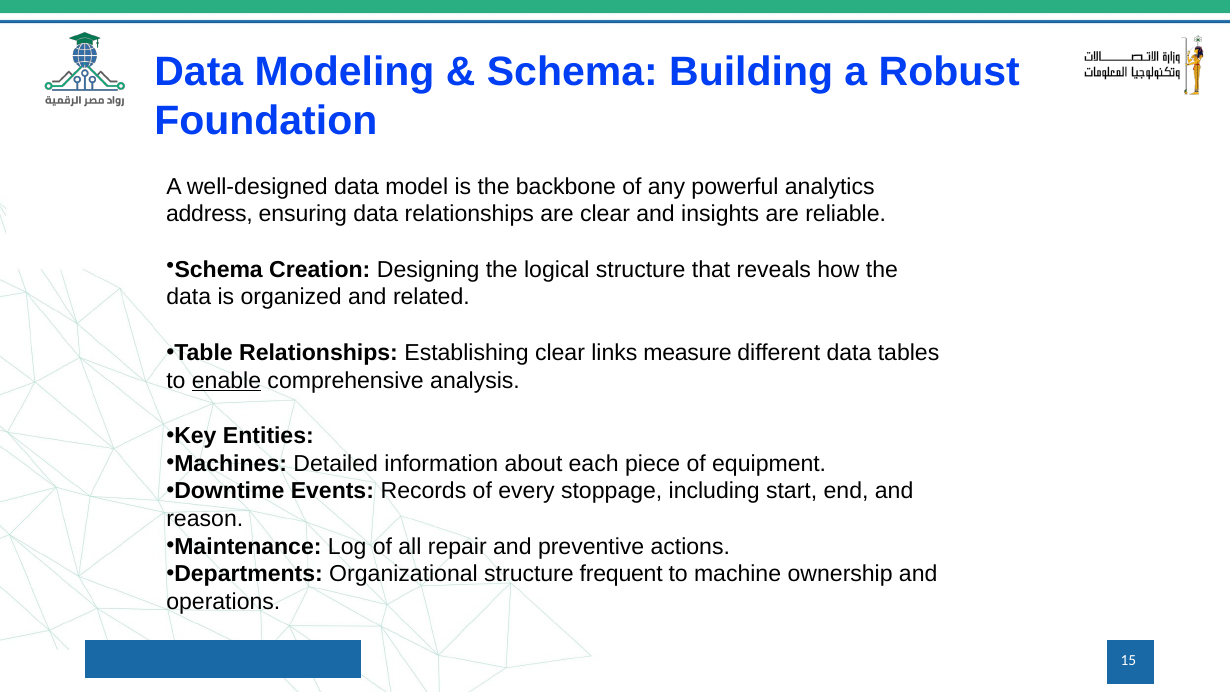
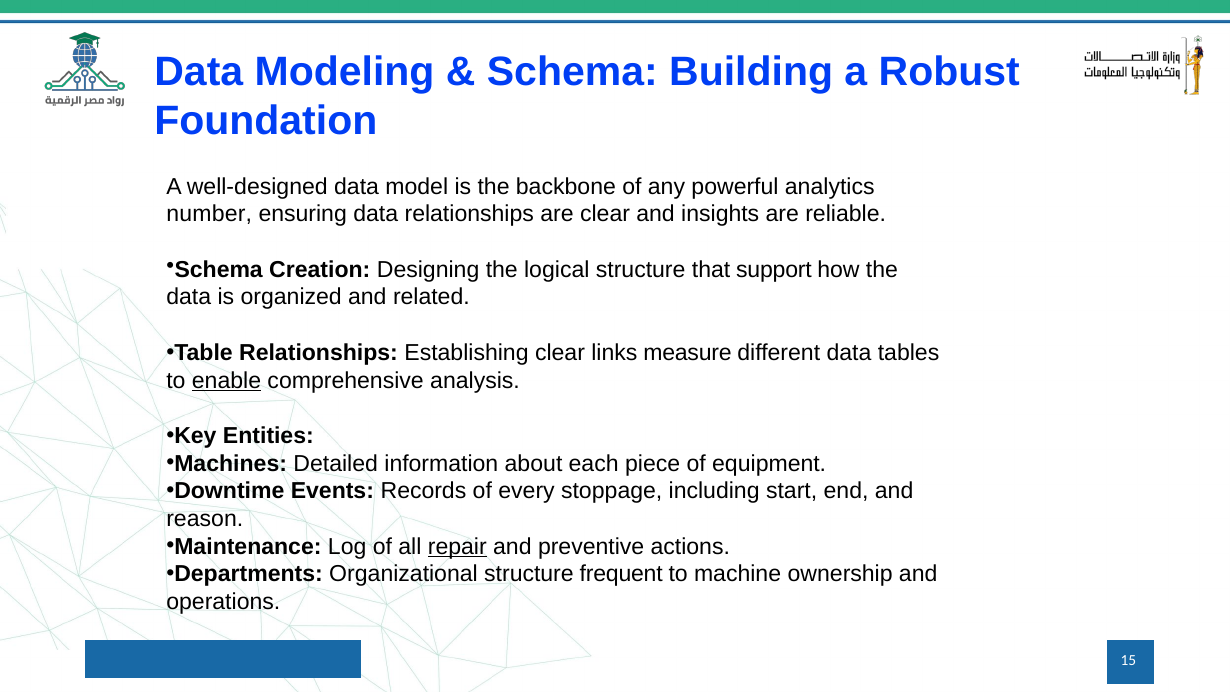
address: address -> number (209, 214)
reveals: reveals -> support (774, 270)
repair underline: none -> present (457, 546)
